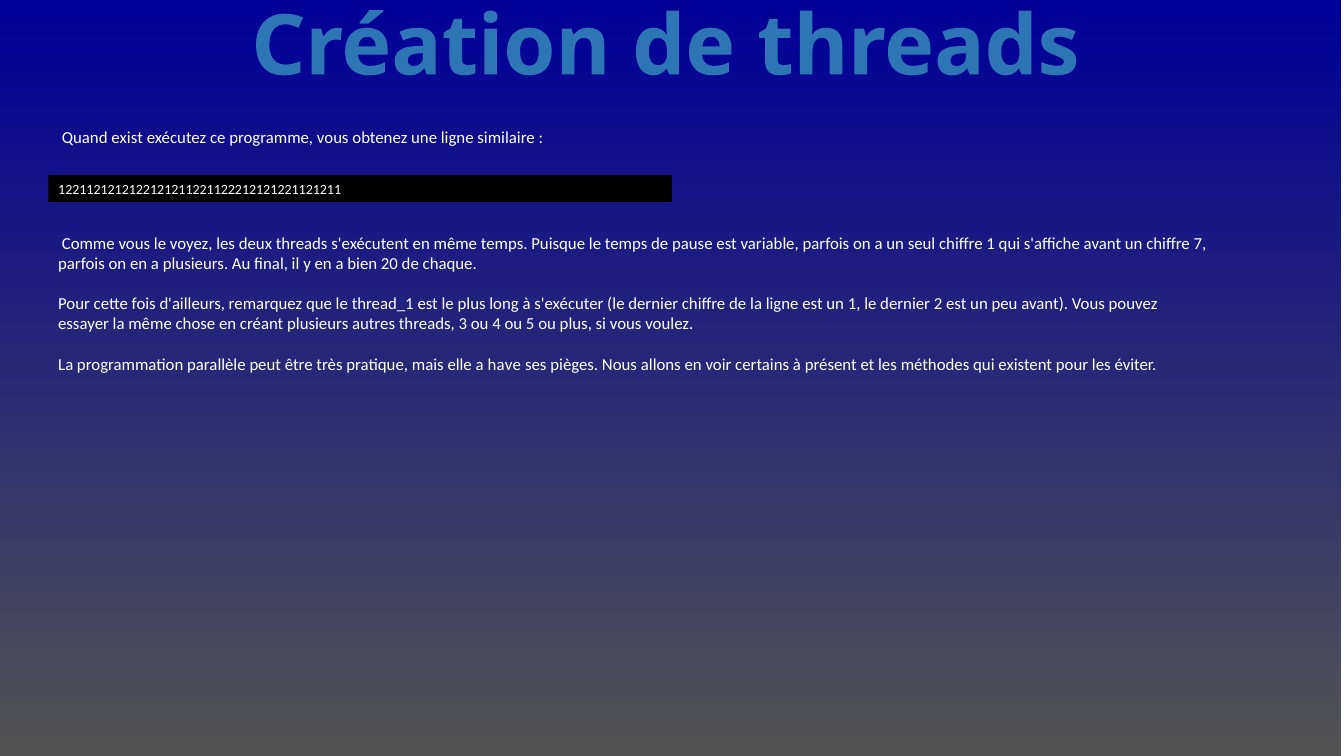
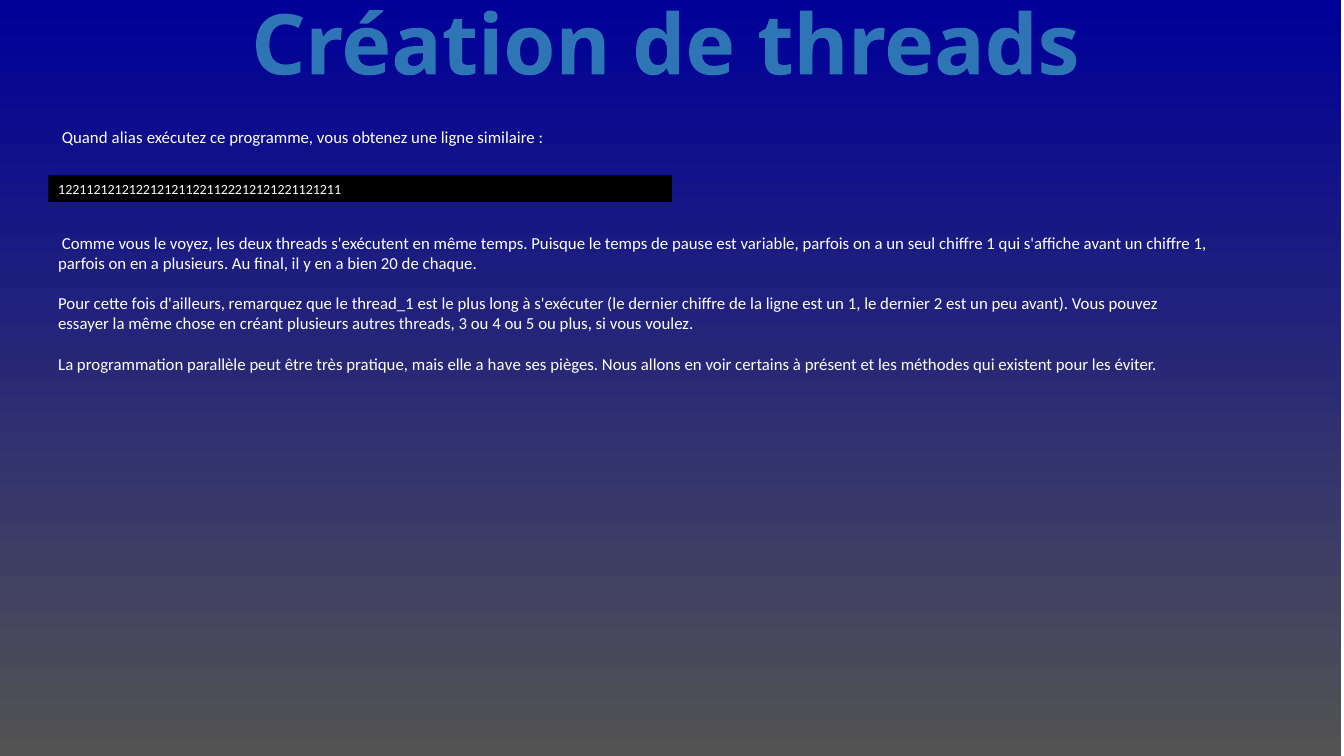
exist: exist -> alias (127, 138)
un chiffre 7: 7 -> 1 (1200, 244)
